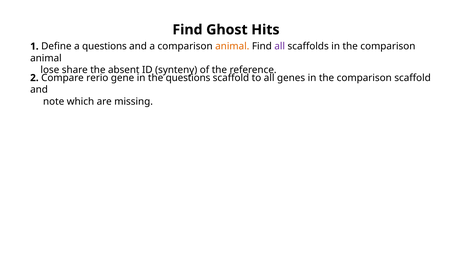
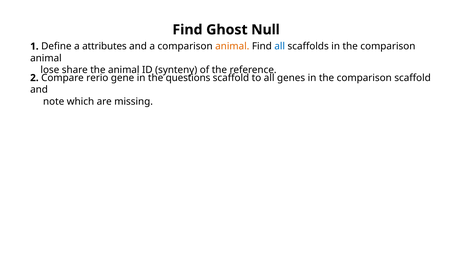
Hits: Hits -> Null (265, 30)
a questions: questions -> attributes (104, 46)
all colour: purple -> blue (280, 46)
the absent: absent -> animal (124, 70)
